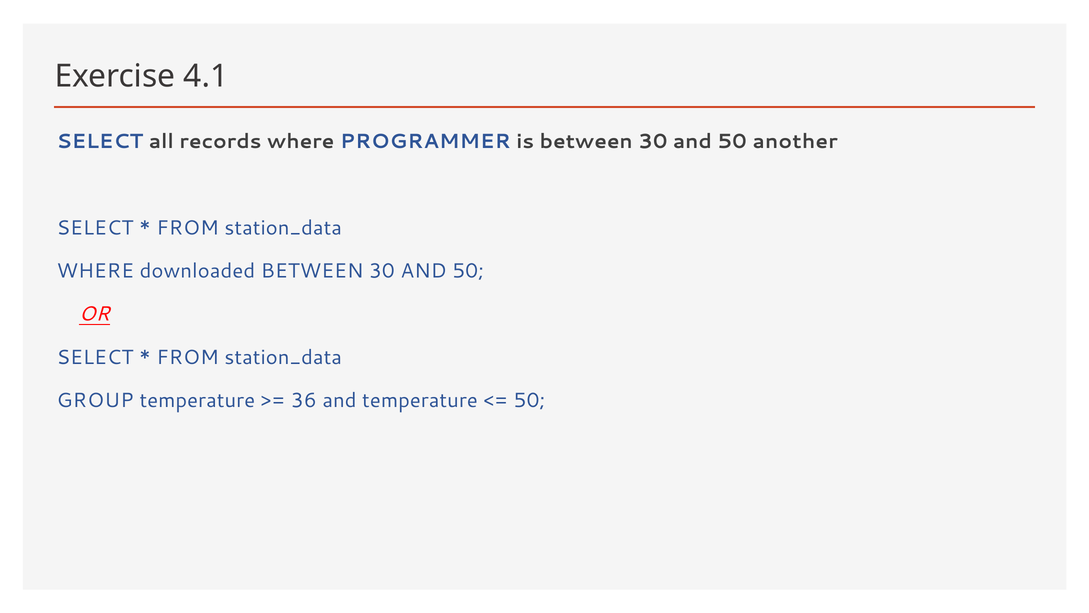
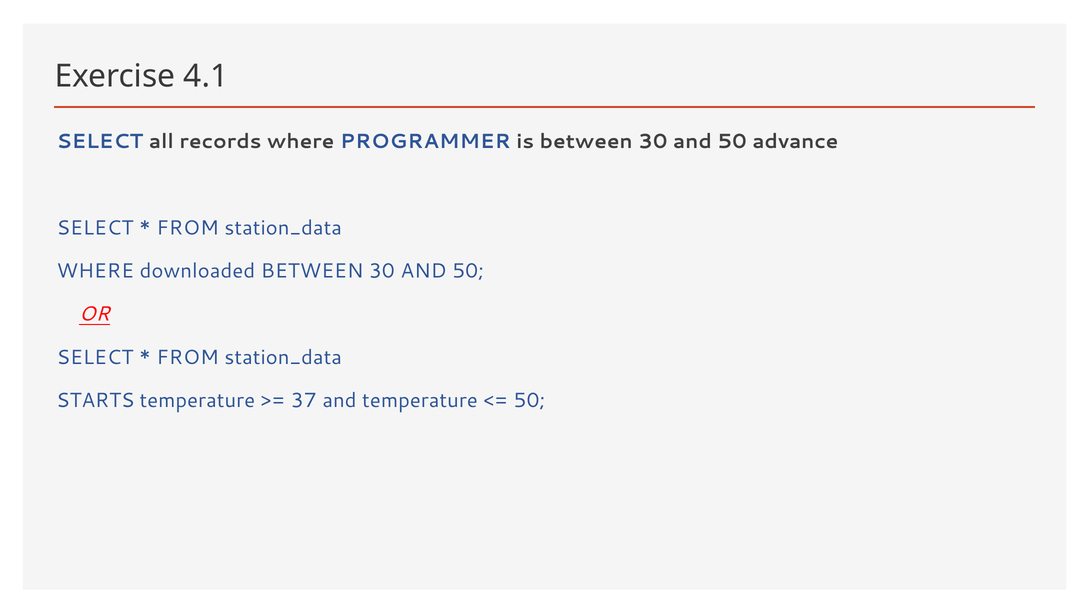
another: another -> advance (795, 141)
GROUP: GROUP -> STARTS (95, 400)
36: 36 -> 37 (304, 400)
